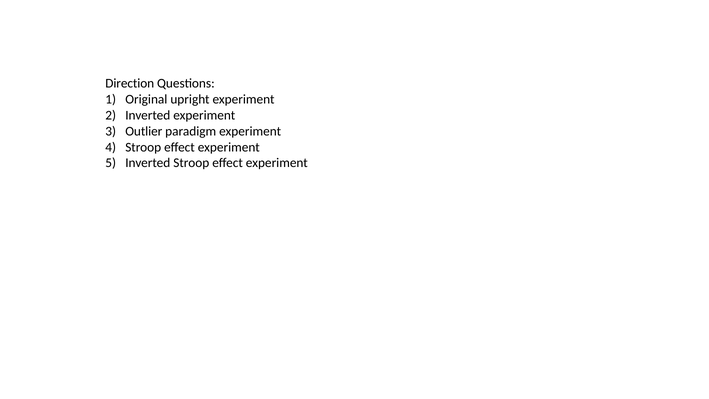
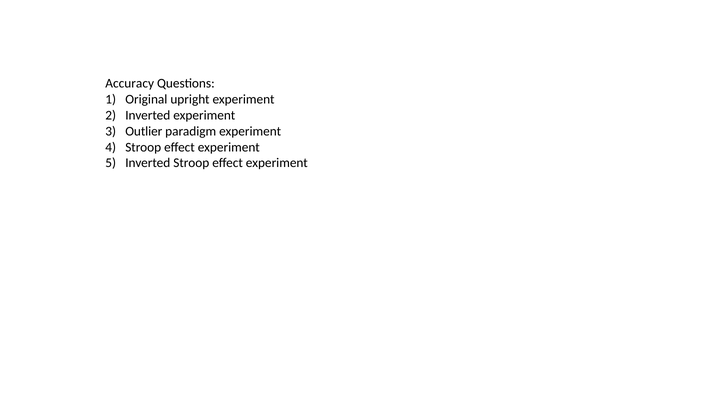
Direction: Direction -> Accuracy (130, 83)
